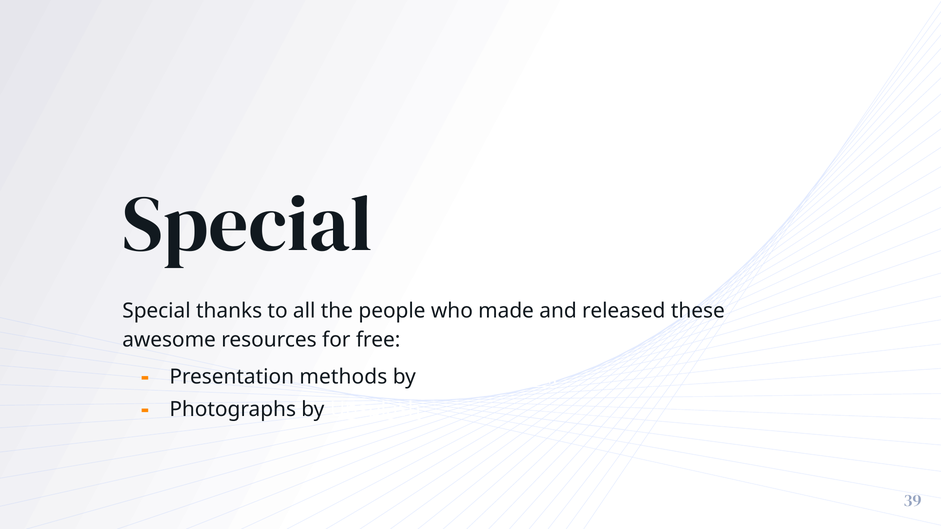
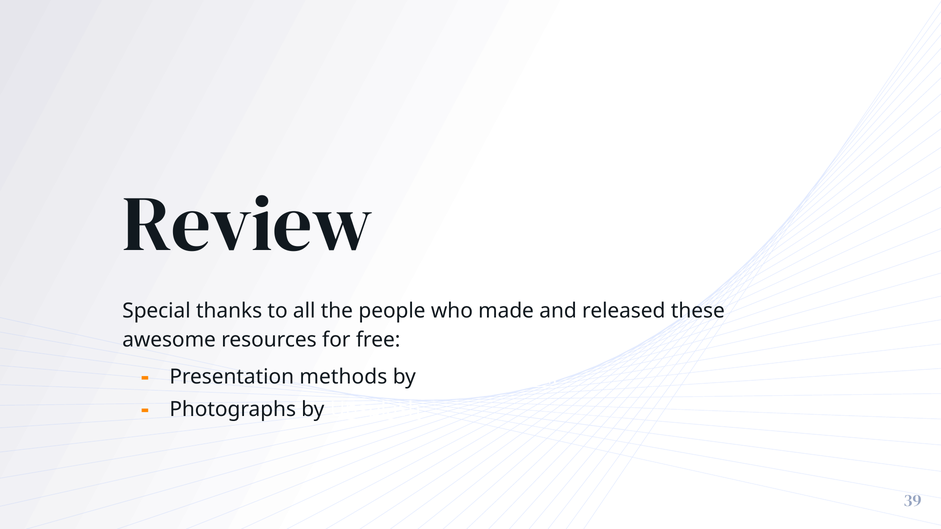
Special: Special -> Review (248, 224)
